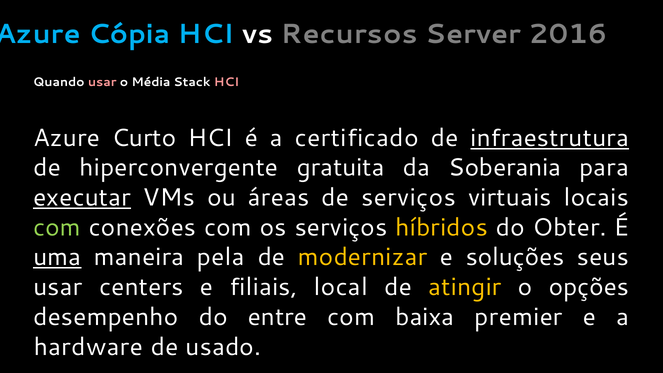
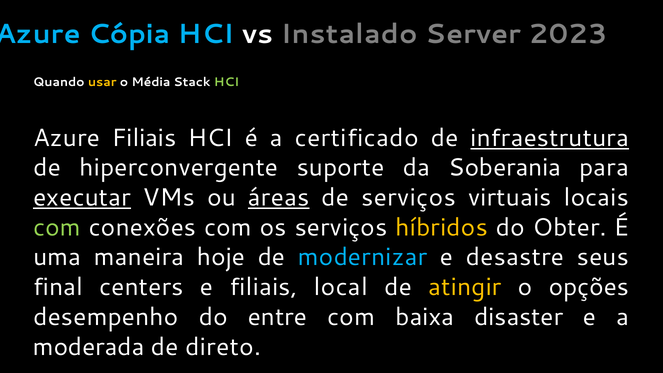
Recursos: Recursos -> Instalado (349, 34)
2016: 2016 -> 2023 (568, 34)
usar colour: pink -> yellow (102, 82)
HCI colour: pink -> light green (227, 82)
Azure Curto: Curto -> Filiais (144, 138)
gratuita: gratuita -> suporte (341, 168)
áreas underline: none -> present (279, 198)
uma underline: present -> none (57, 257)
pela: pela -> hoje (221, 257)
modernizar colour: yellow -> light blue (363, 257)
soluções: soluções -> desastre (515, 257)
usar: usar -> final (58, 287)
premier: premier -> disaster (519, 317)
hardware: hardware -> moderada (89, 347)
usado: usado -> direto (223, 347)
